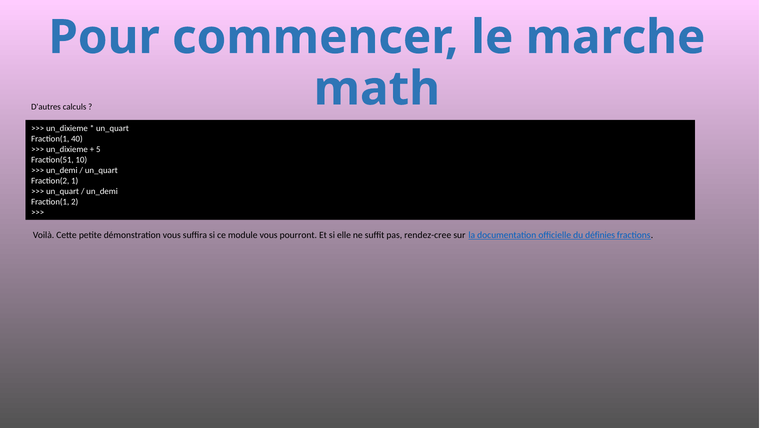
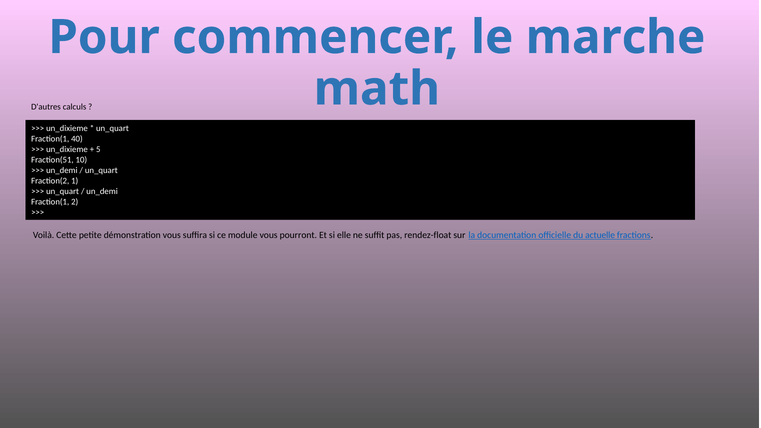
rendez-cree: rendez-cree -> rendez-float (428, 235)
définies: définies -> actuelle (600, 235)
